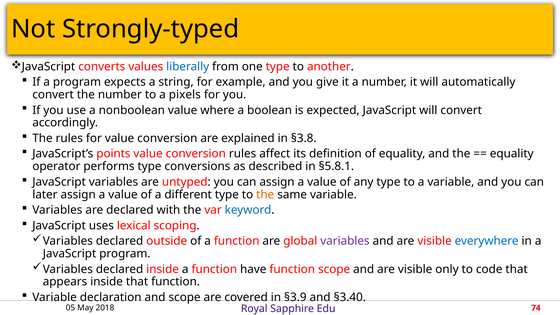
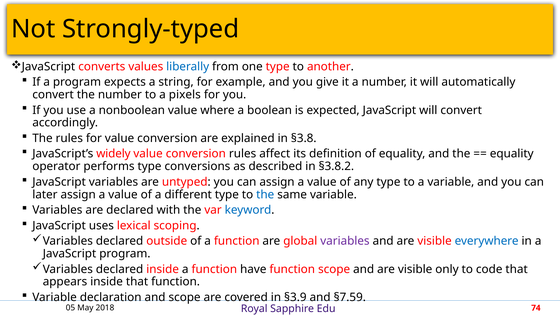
points: points -> widely (113, 154)
§5.8.1: §5.8.1 -> §3.8.2 (336, 166)
the colour: orange -> blue (265, 195)
§3.40: §3.40 -> §7.59 (350, 297)
